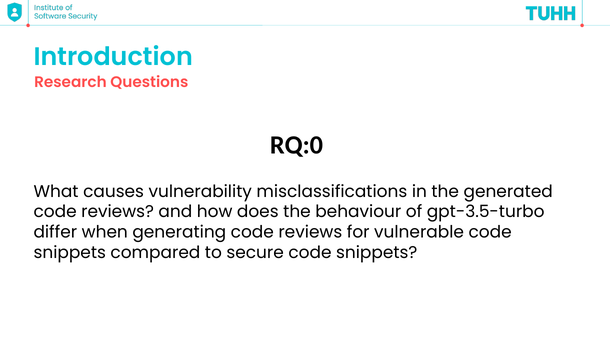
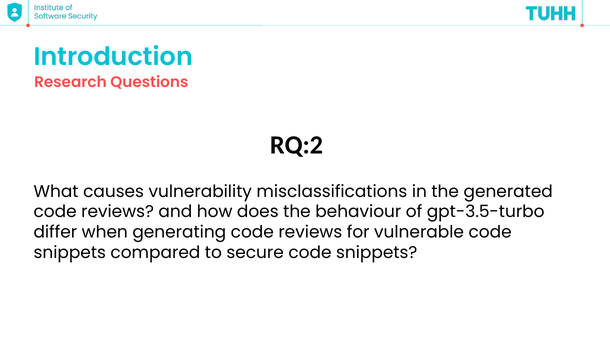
RQ:0: RQ:0 -> RQ:2 (297, 145)
